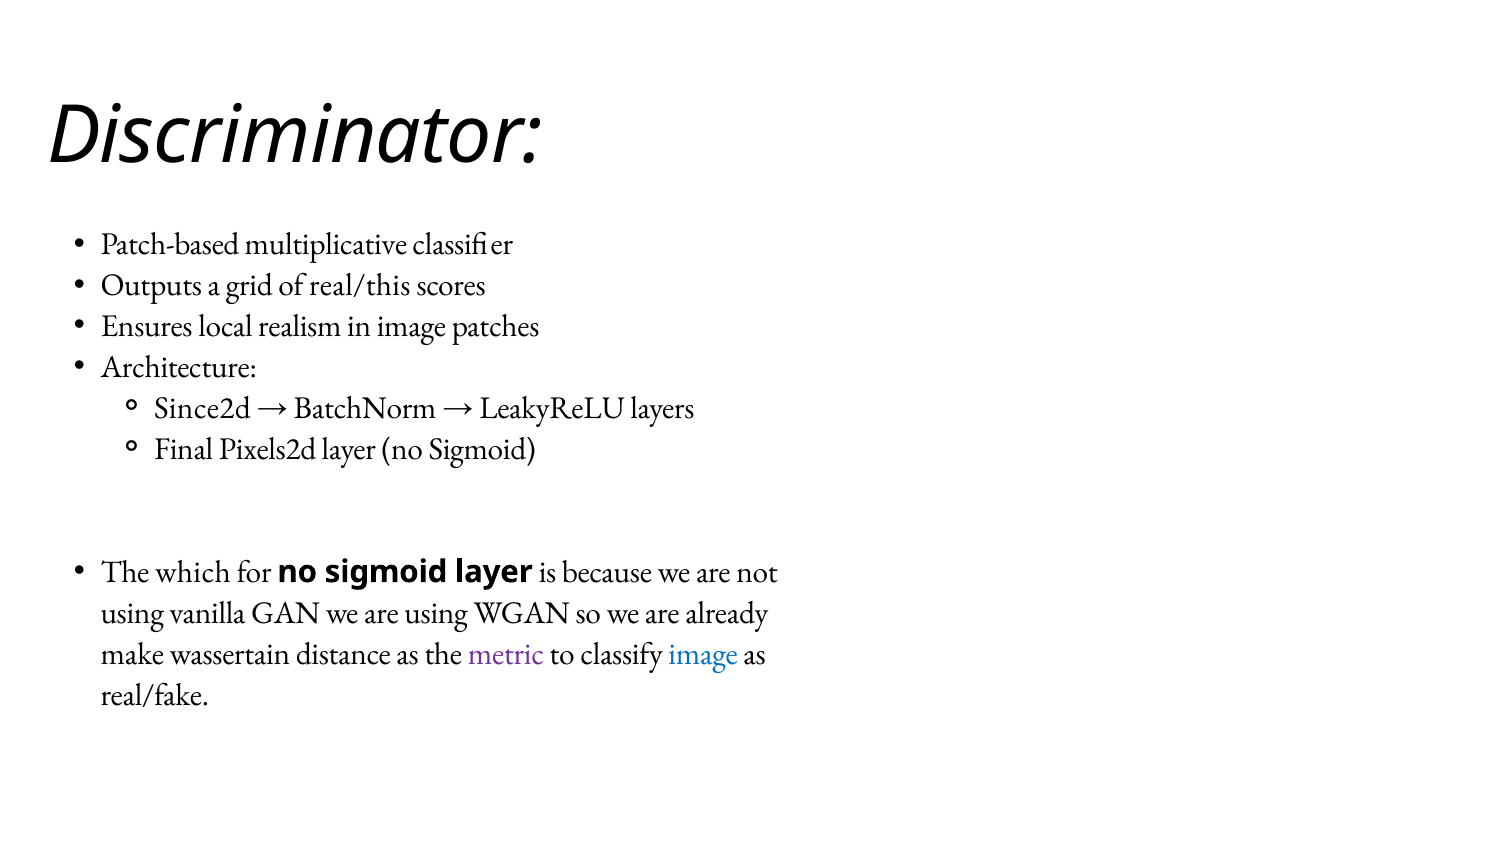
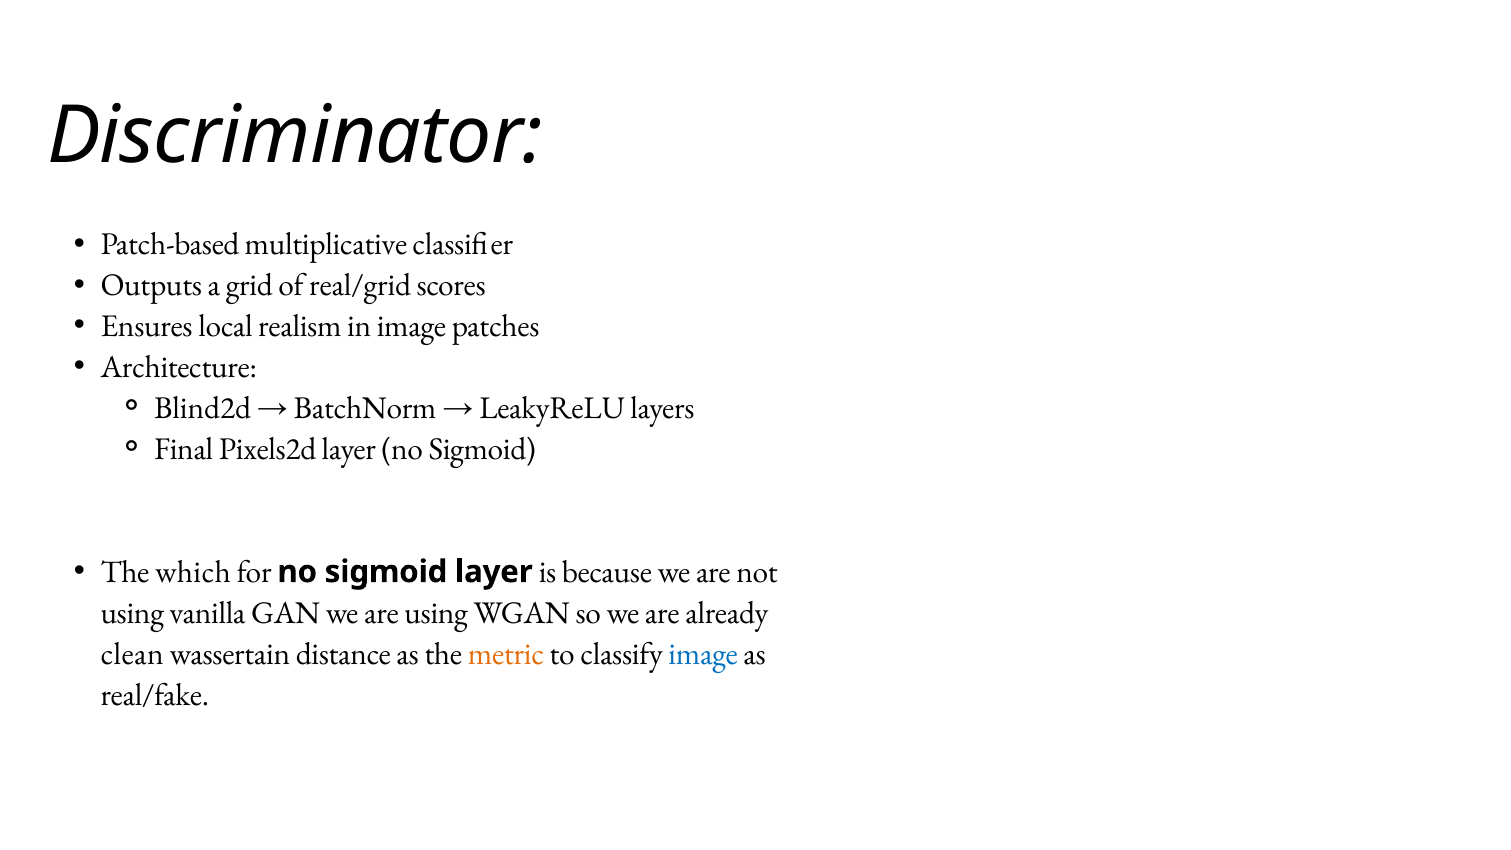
real/this: real/this -> real/grid (360, 285)
Since2d: Since2d -> Blind2d (203, 408)
make: make -> clean (132, 654)
metric colour: purple -> orange (506, 654)
